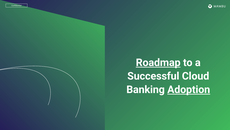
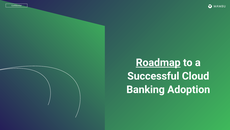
Adoption underline: present -> none (189, 89)
